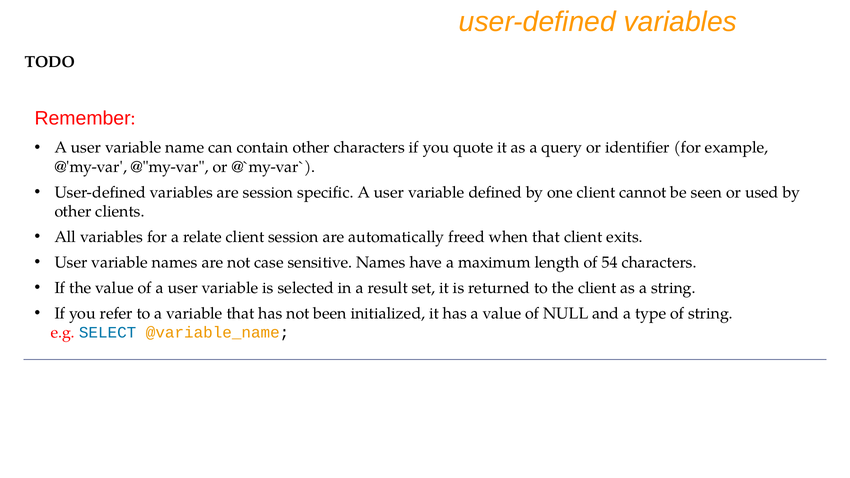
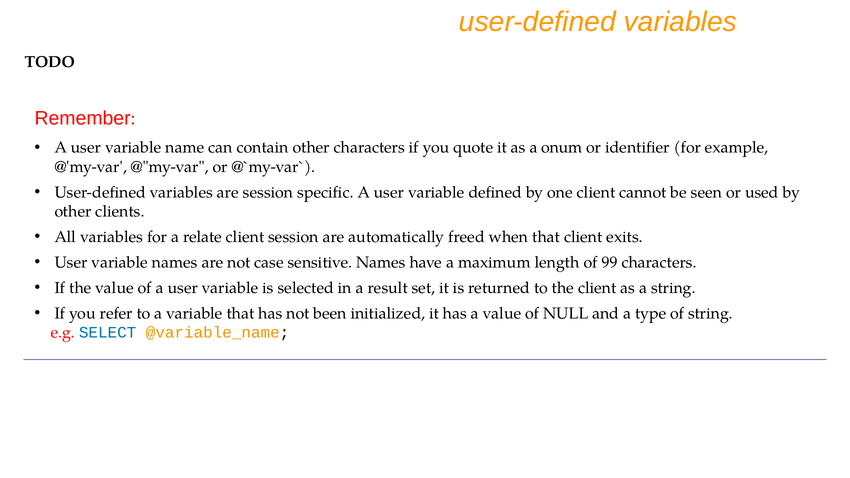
query: query -> onum (562, 148)
54: 54 -> 99 (610, 262)
